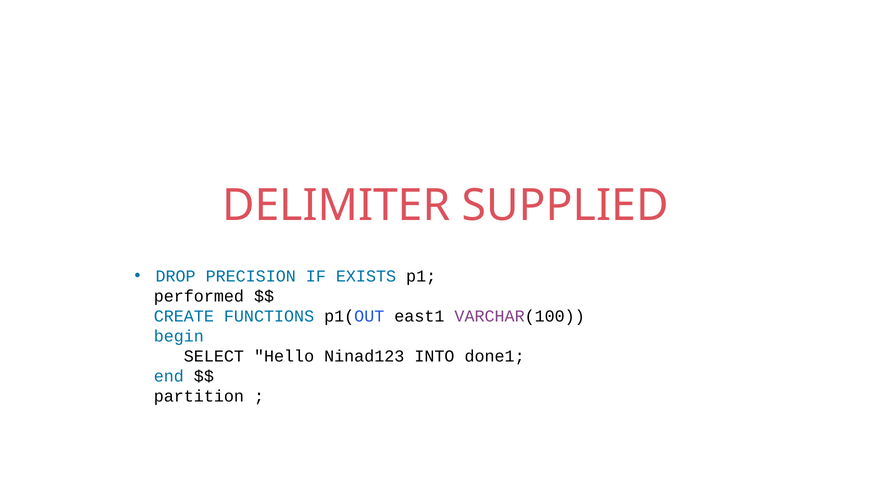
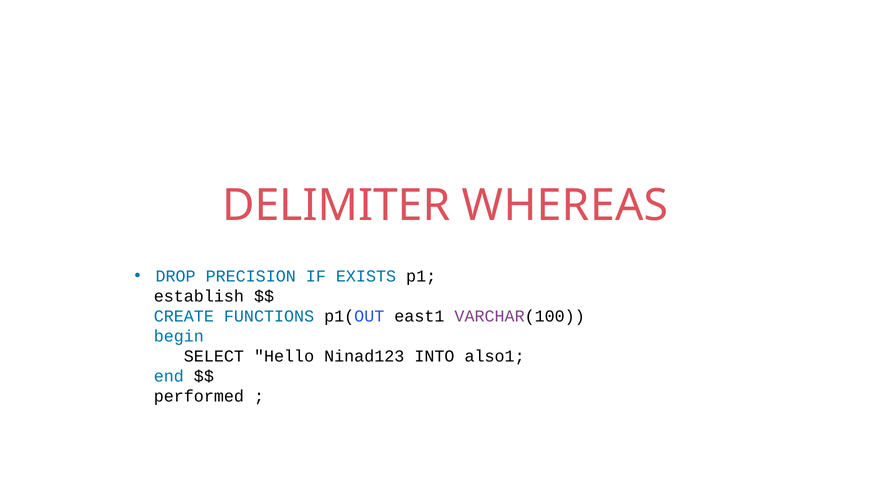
SUPPLIED: SUPPLIED -> WHEREAS (565, 206)
performed: performed -> establish (199, 296)
done1: done1 -> also1 (495, 356)
partition: partition -> performed (199, 396)
